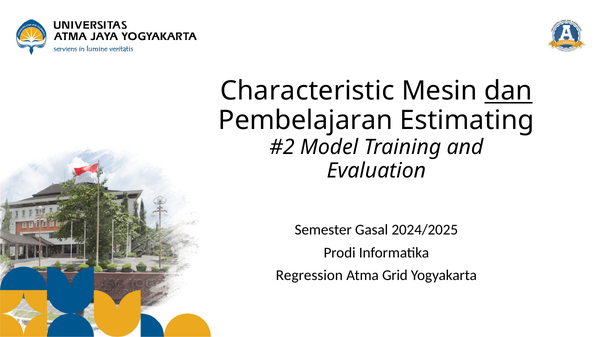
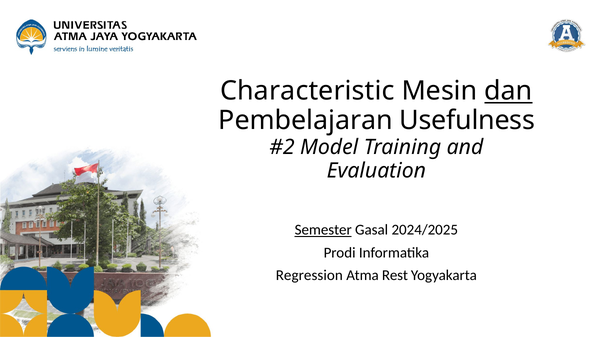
Estimating: Estimating -> Usefulness (467, 121)
Semester underline: none -> present (323, 230)
Grid: Grid -> Rest (395, 276)
